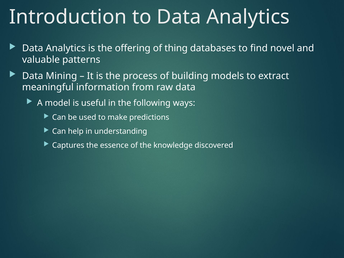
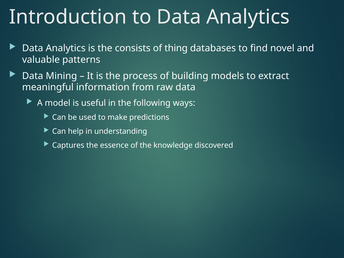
offering: offering -> consists (133, 48)
